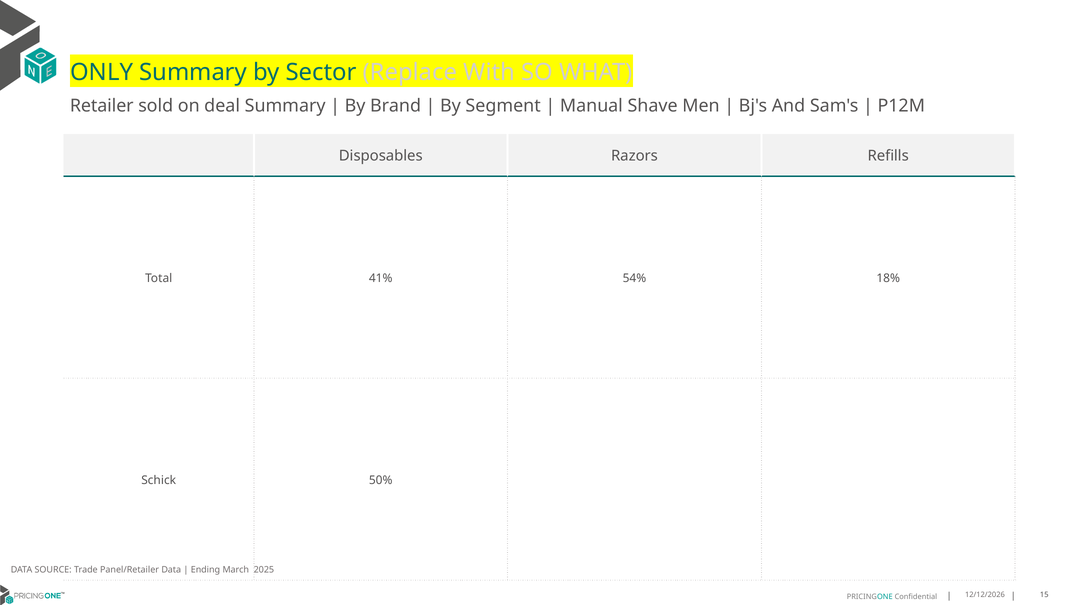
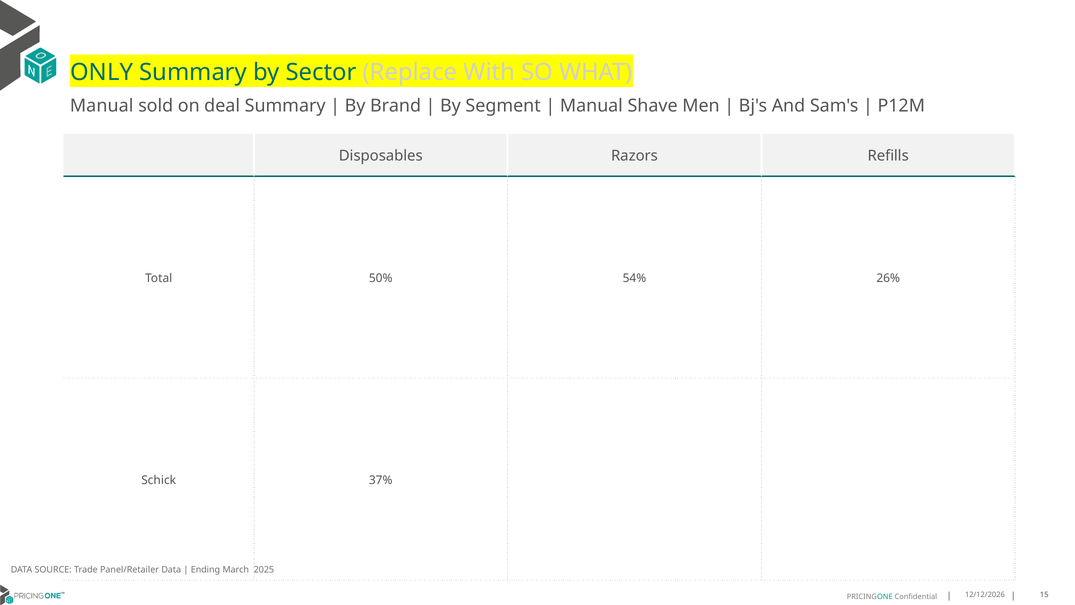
Retailer: Retailer -> Manual (102, 106)
41%: 41% -> 50% (381, 278)
18%: 18% -> 26% (888, 278)
50%: 50% -> 37% (381, 480)
